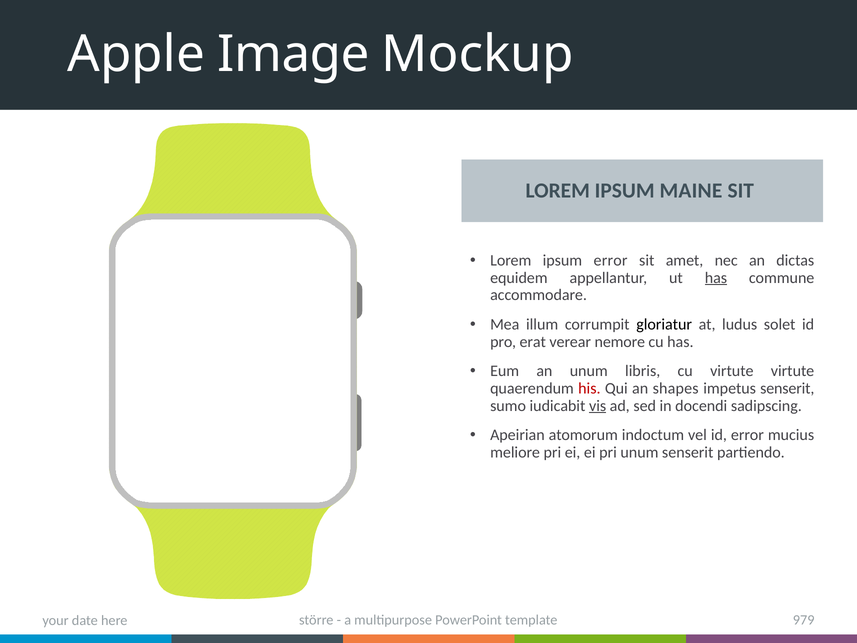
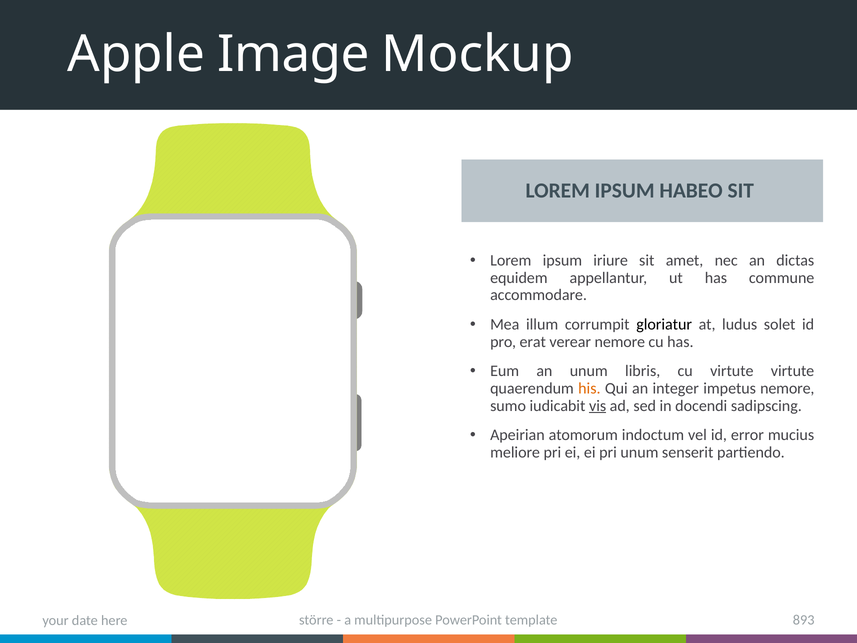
MAINE: MAINE -> HABEO (691, 191)
ipsum error: error -> iriure (611, 260)
has underline: present -> none (716, 278)
his colour: red -> orange (589, 388)
shapes: shapes -> integer (676, 388)
impetus senserit: senserit -> nemore (787, 388)
979: 979 -> 893 (804, 620)
